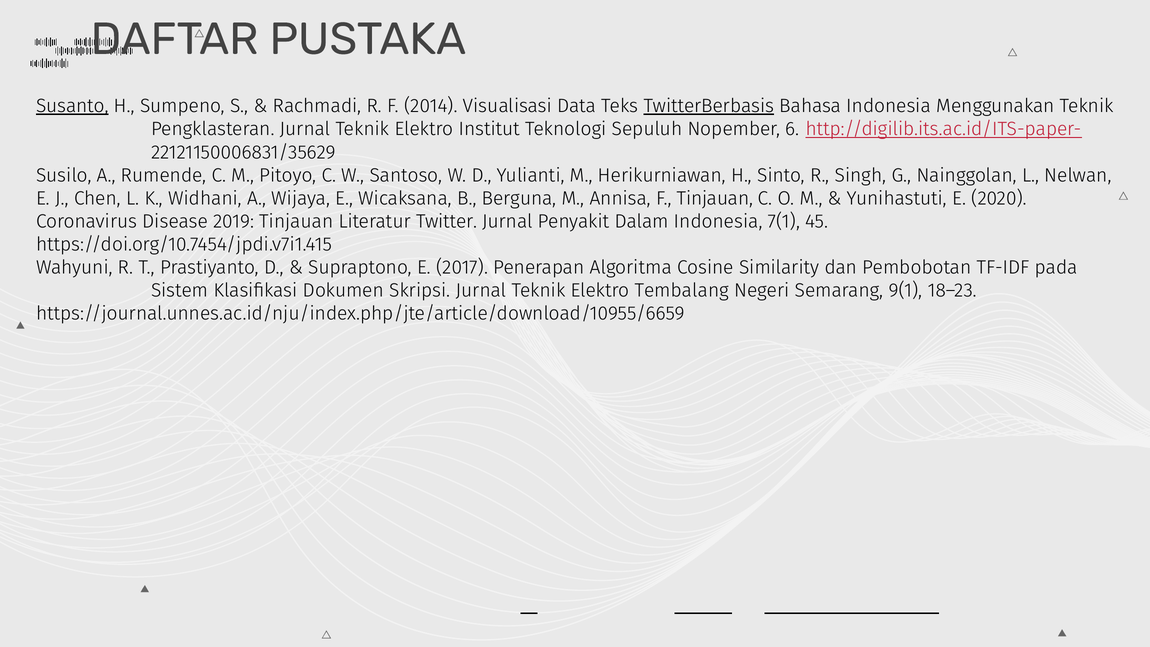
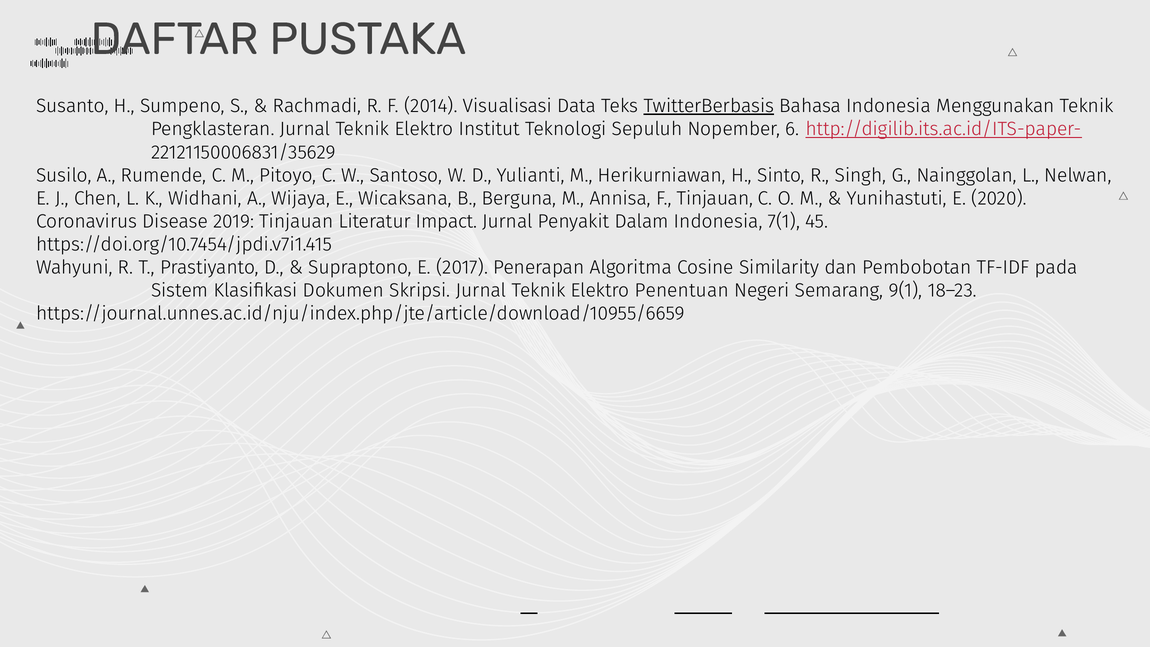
Susanto underline: present -> none (72, 106)
Twitter: Twitter -> Impact (447, 221)
Tembalang: Tembalang -> Penentuan (682, 290)
